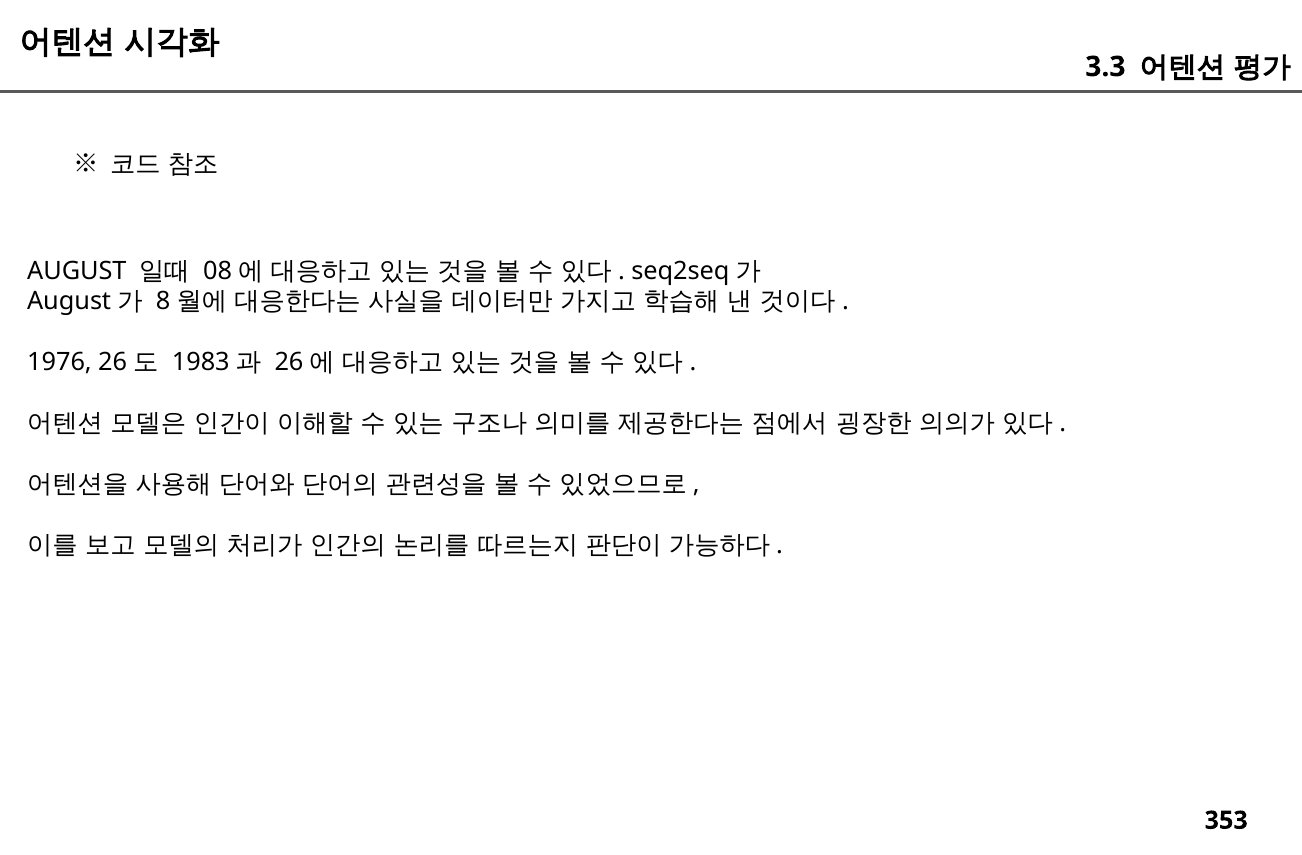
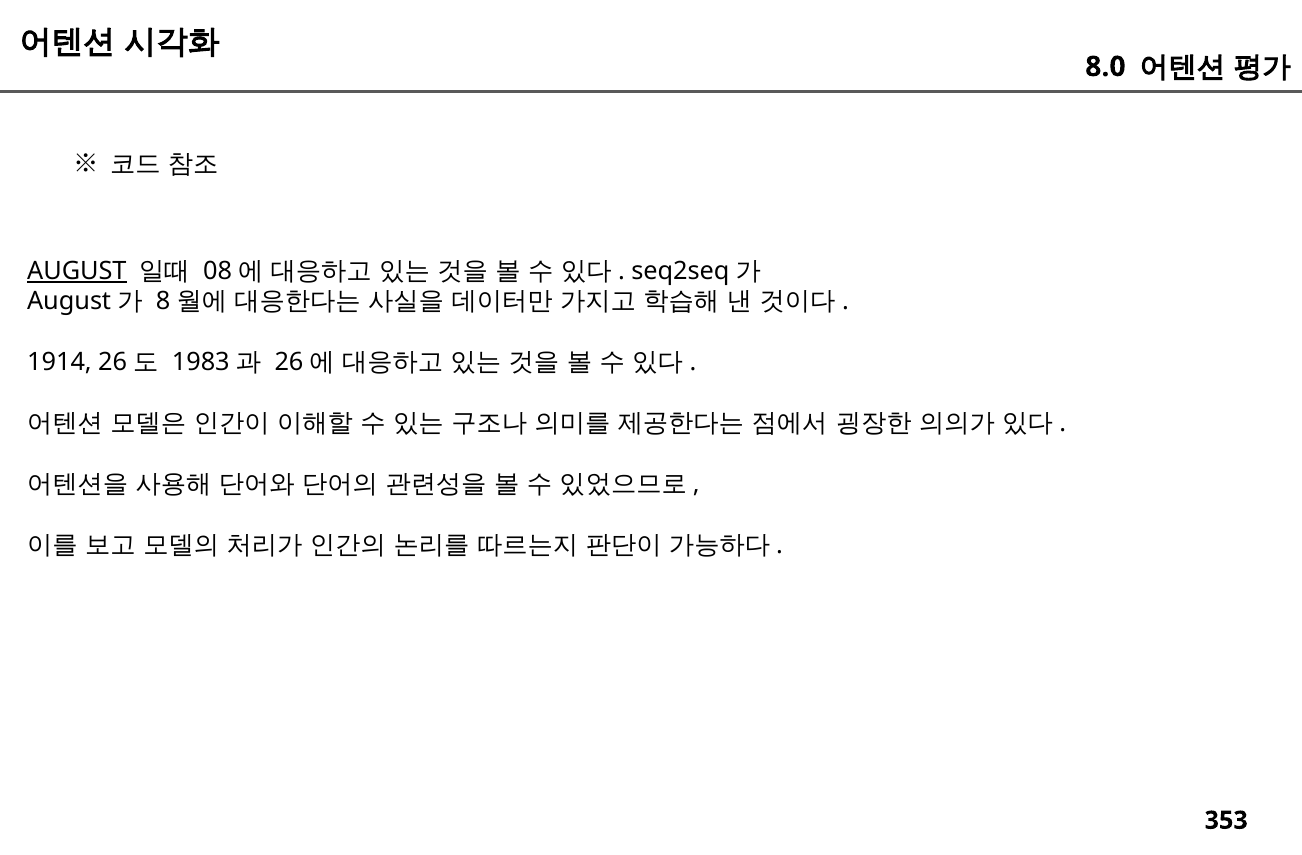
3.3: 3.3 -> 8.0 (1105, 67)
AUGUST underline: none -> present (77, 271)
1976: 1976 -> 1914 (59, 362)
